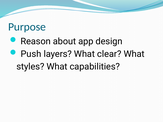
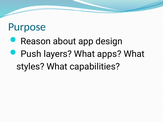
clear: clear -> apps (109, 54)
